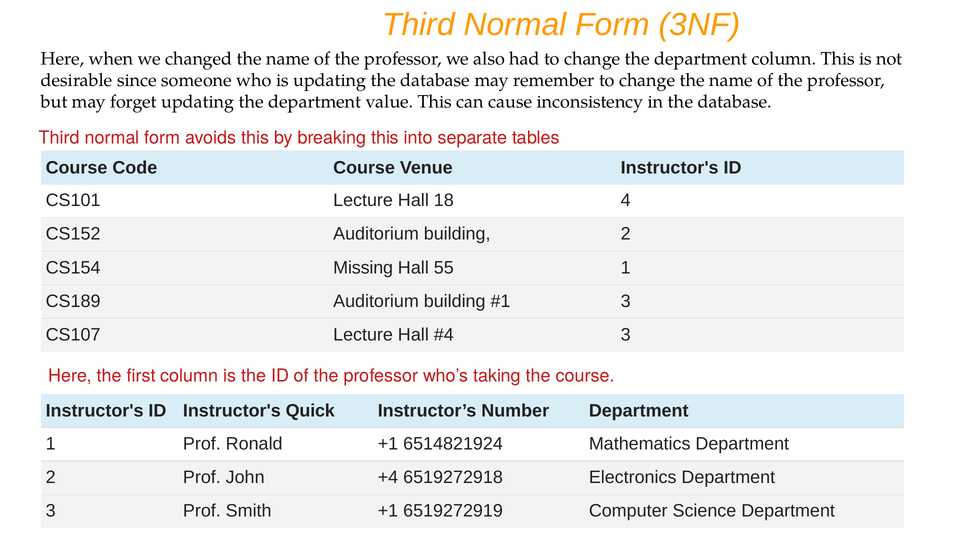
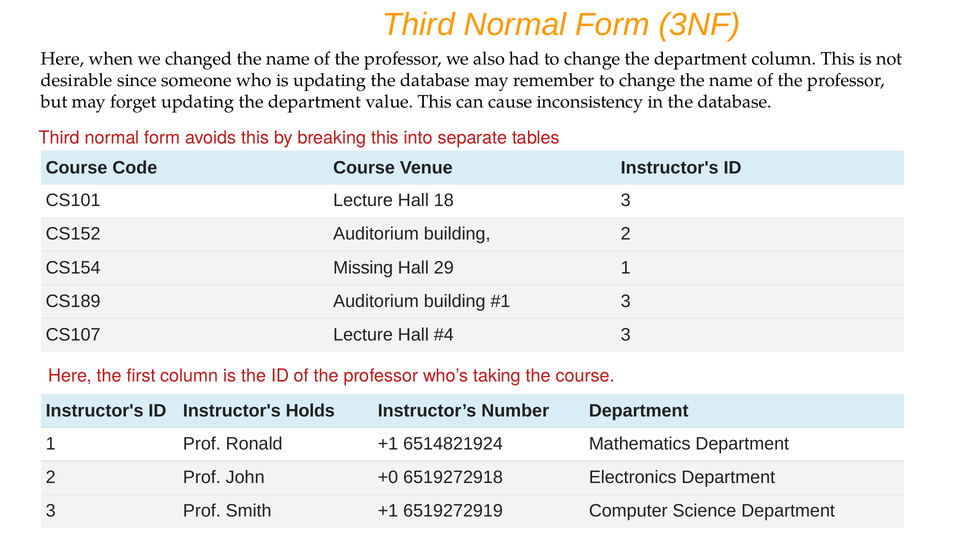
18 4: 4 -> 3 (626, 200)
55: 55 -> 29 (444, 267)
Quick: Quick -> Holds (310, 411)
+4: +4 -> +0 (388, 477)
